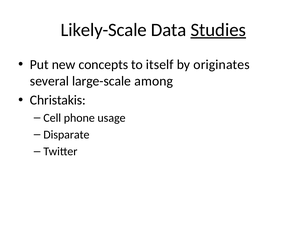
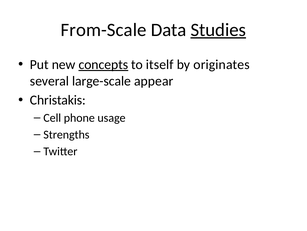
Likely-Scale: Likely-Scale -> From-Scale (104, 30)
concepts underline: none -> present (103, 64)
among: among -> appear (154, 81)
Disparate: Disparate -> Strengths (66, 134)
